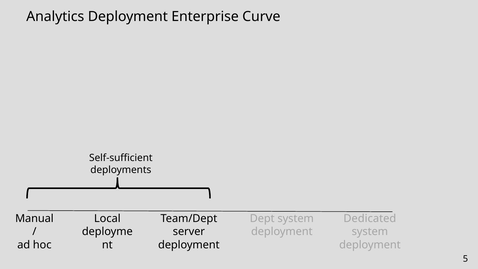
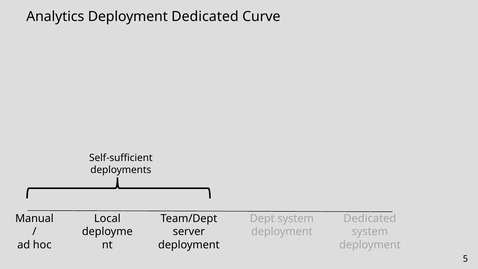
Deployment Enterprise: Enterprise -> Dedicated (205, 17)
